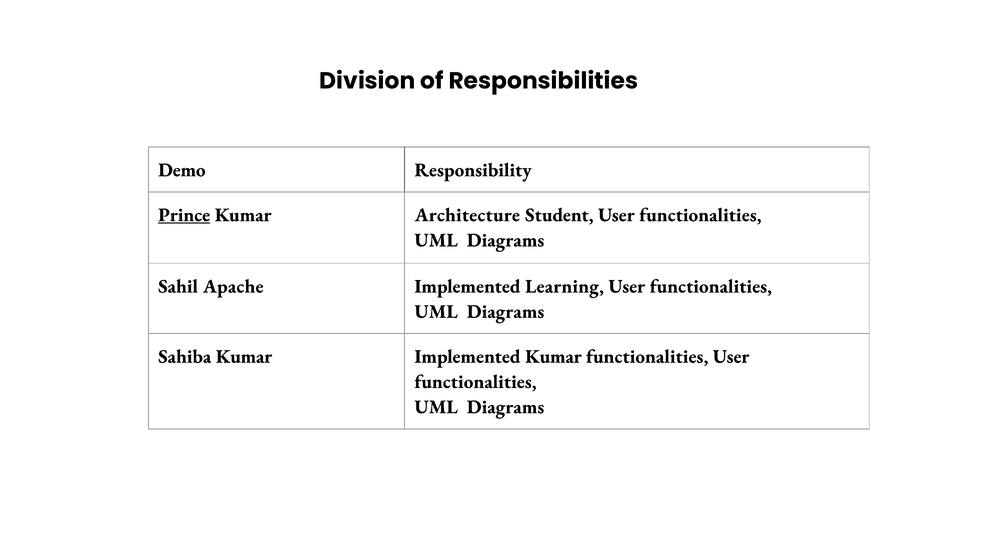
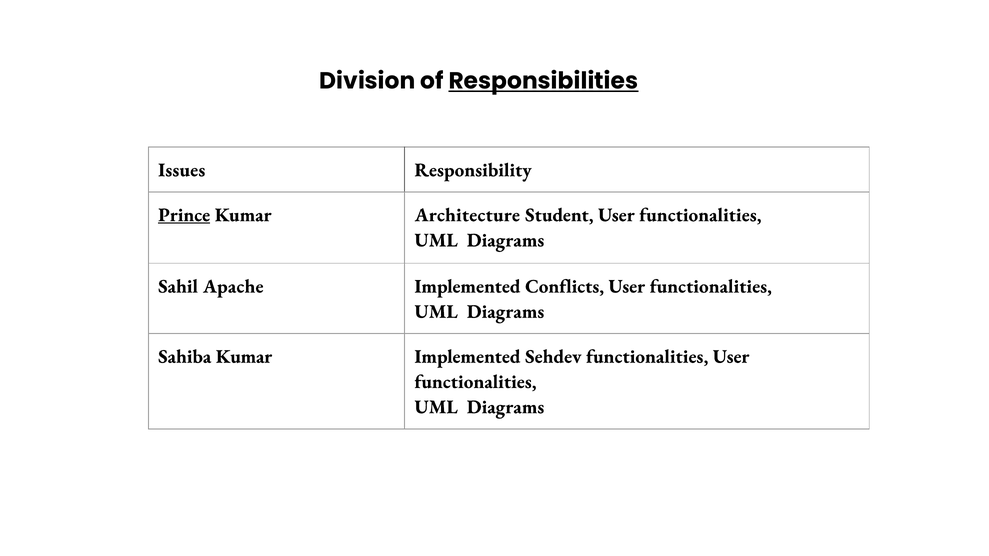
Responsibilities underline: none -> present (544, 81)
Demo: Demo -> Issues (182, 170)
Learning: Learning -> Conflicts (565, 286)
Implemented Kumar: Kumar -> Sehdev (553, 357)
